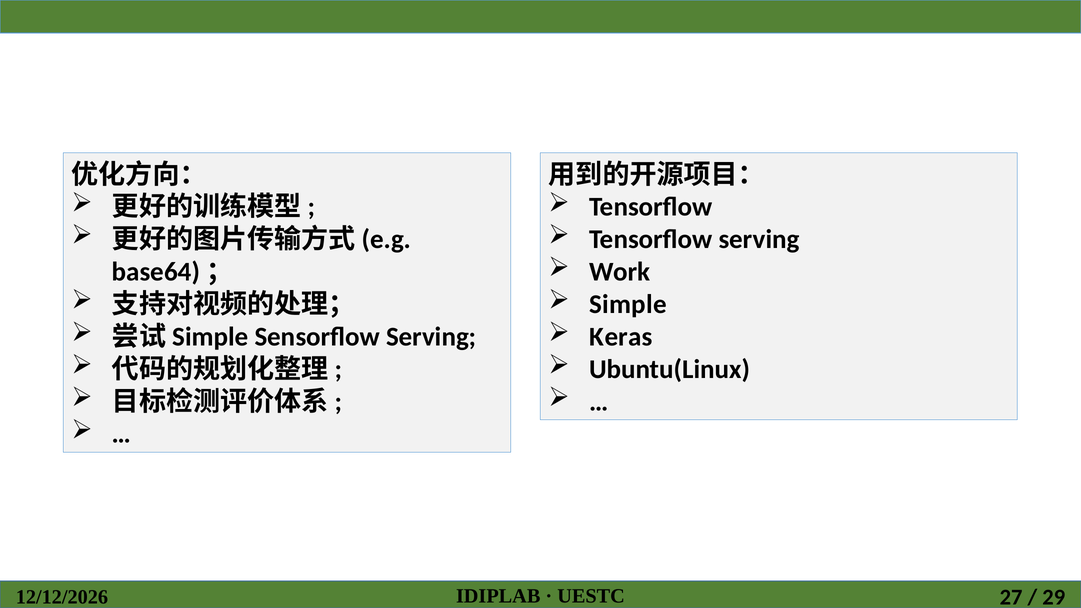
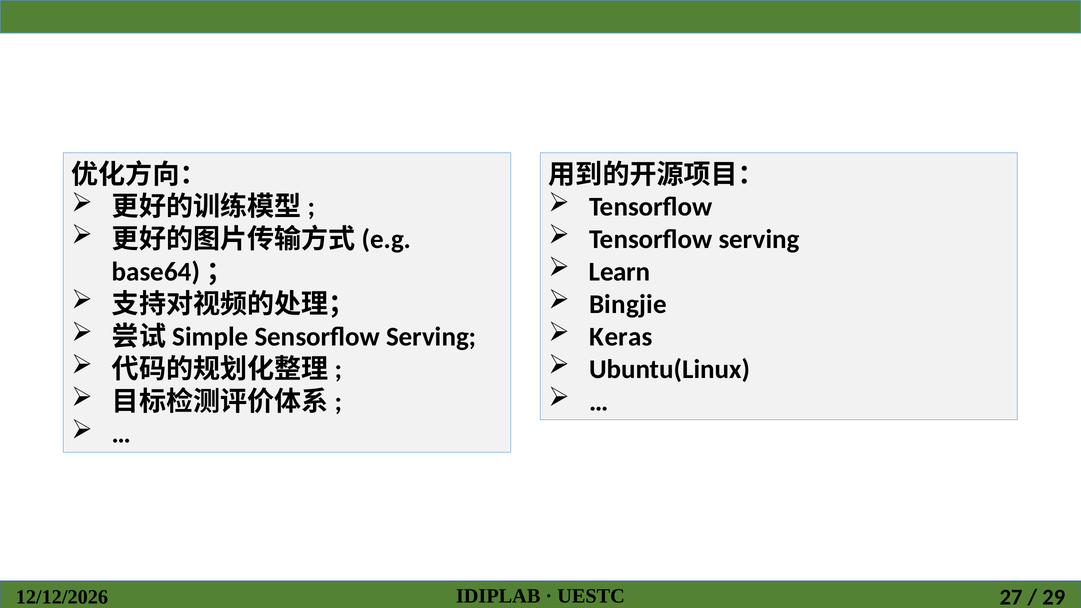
Work: Work -> Learn (620, 272)
Simple: Simple -> Bingjie (628, 304)
